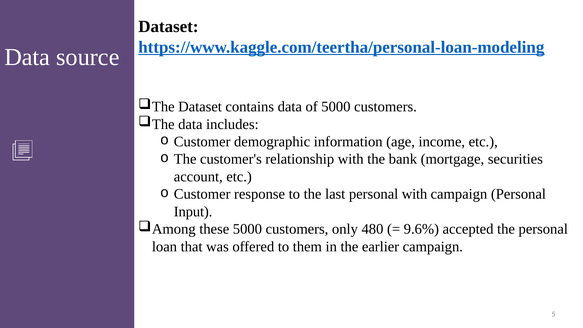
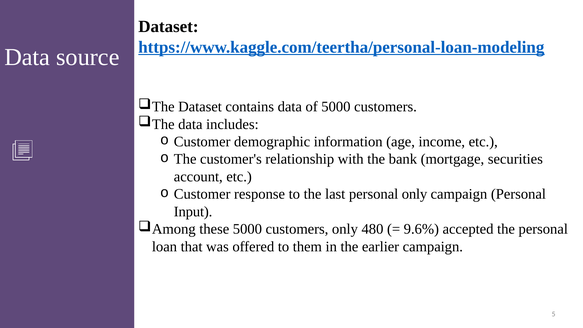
personal with: with -> only (415, 194)
